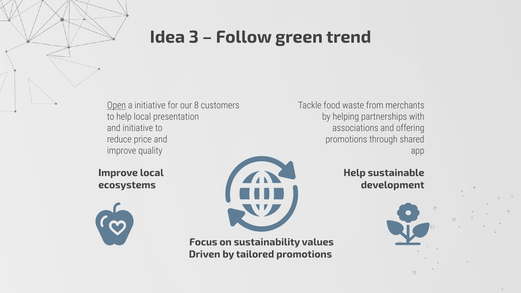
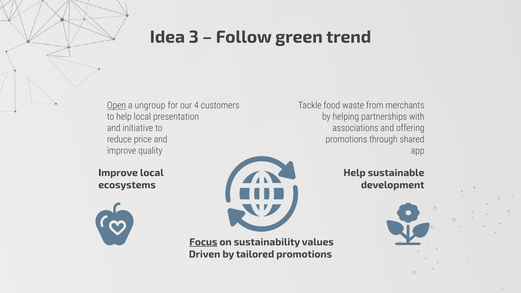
a initiative: initiative -> ungroup (150, 106)
8: 8 -> 4 (196, 106)
Focus underline: none -> present (203, 242)
